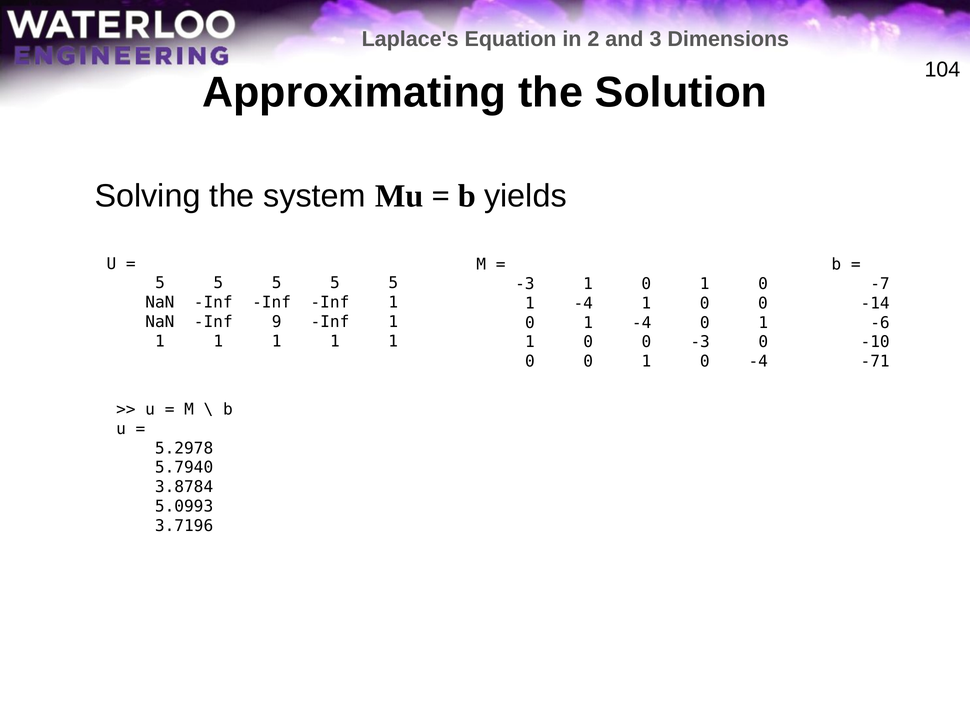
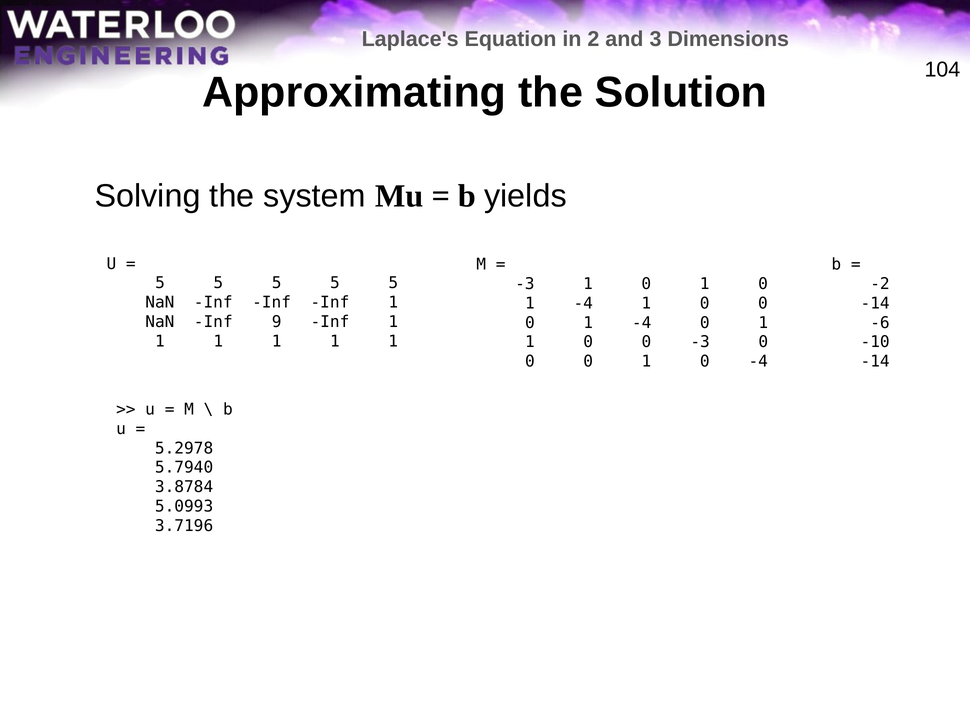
-7: -7 -> -2 (880, 284)
-71: -71 -> -14 (875, 362)
